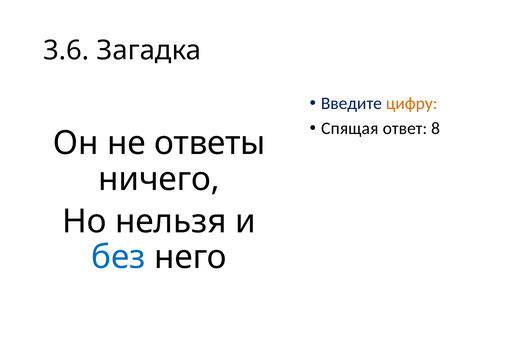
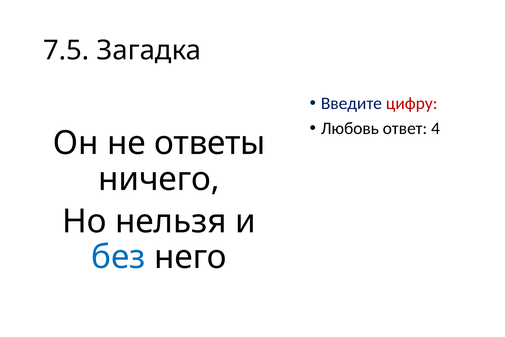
3.6: 3.6 -> 7.5 (66, 50)
цифру colour: orange -> red (412, 103)
Спящая: Спящая -> Любовь (350, 128)
8: 8 -> 4 (436, 128)
